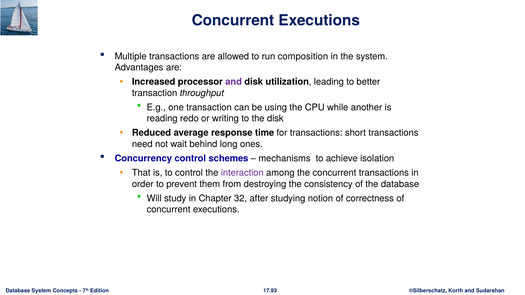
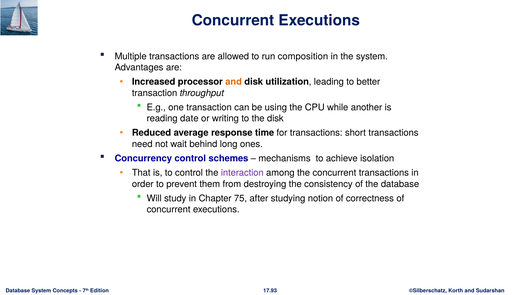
and colour: purple -> orange (234, 82)
redo: redo -> date (189, 119)
32: 32 -> 75 (241, 199)
